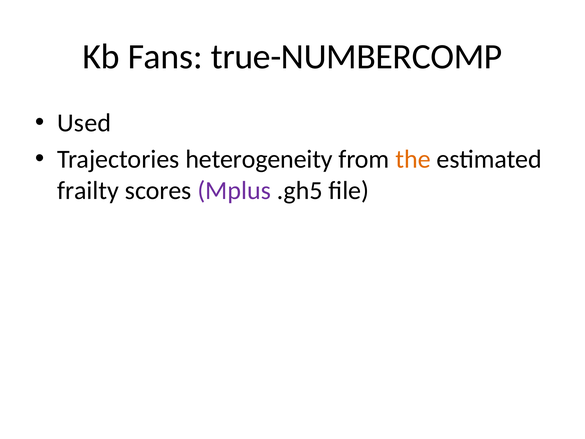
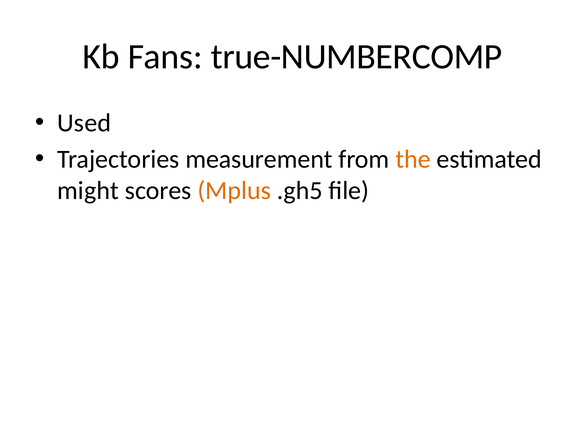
heterogeneity: heterogeneity -> measurement (259, 159)
frailty: frailty -> might (88, 190)
Mplus colour: purple -> orange (234, 190)
